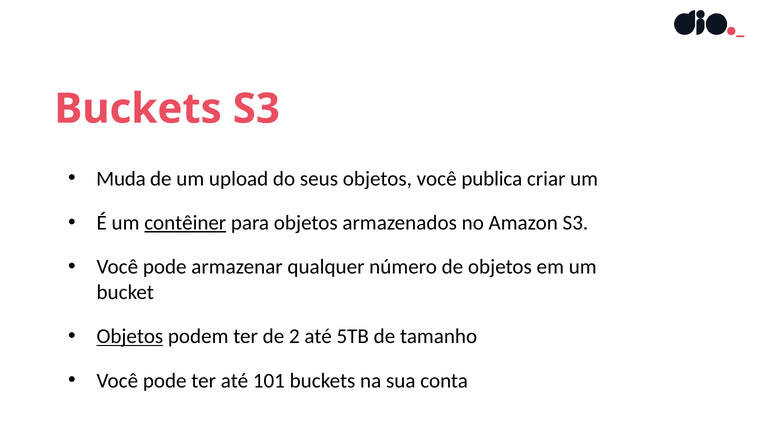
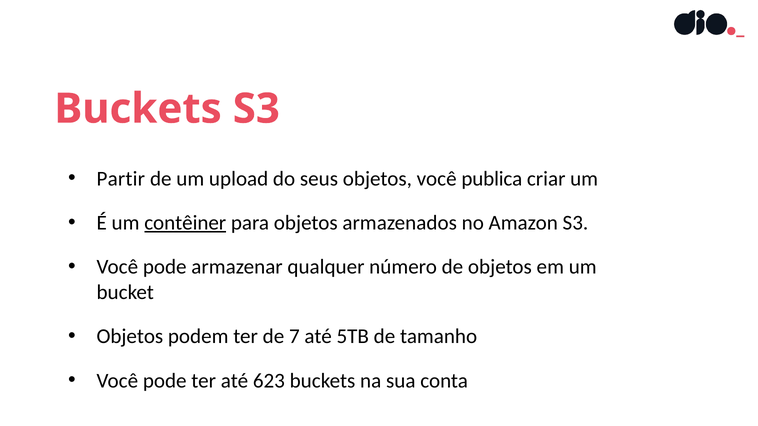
Muda: Muda -> Partir (121, 179)
Objetos underline: present -> none (130, 337)
2: 2 -> 7 (294, 337)
101: 101 -> 623 (269, 381)
